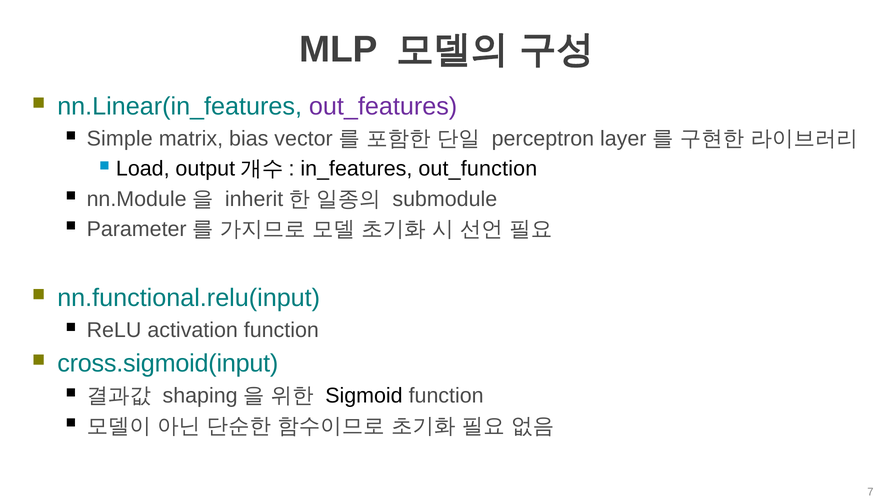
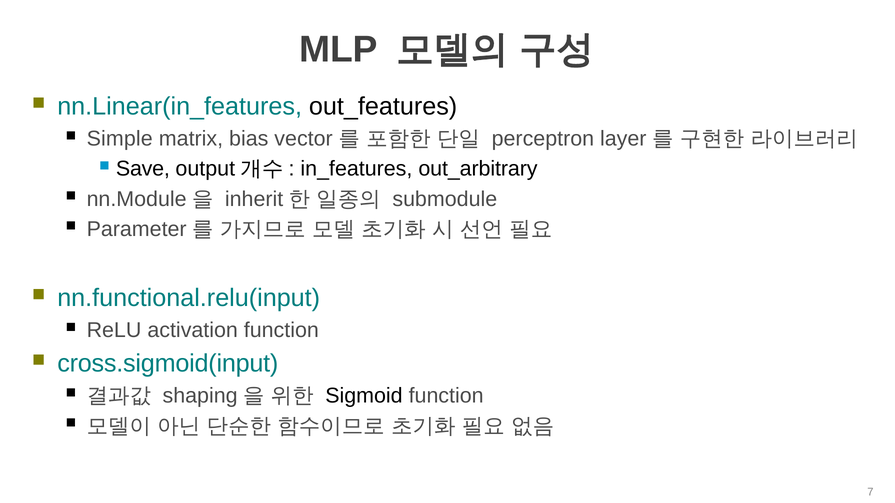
out_features colour: purple -> black (383, 107)
Load: Load -> Save (143, 169)
out_function: out_function -> out_arbitrary (478, 169)
